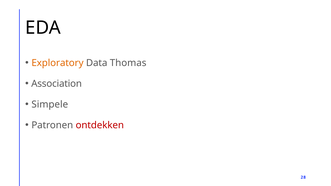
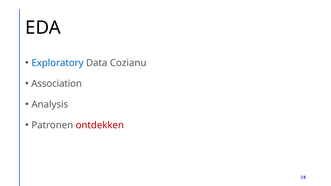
Exploratory colour: orange -> blue (57, 63)
Thomas: Thomas -> Cozianu (128, 63)
Simpele: Simpele -> Analysis (50, 105)
